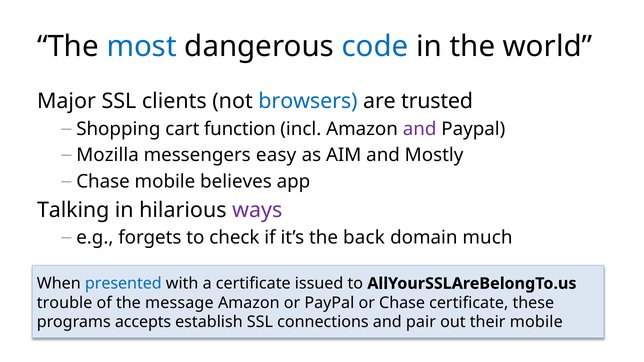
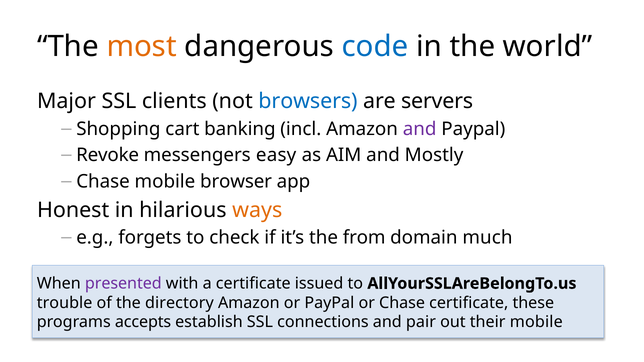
most colour: blue -> orange (142, 47)
trusted: trusted -> servers (437, 101)
function: function -> banking (240, 129)
Mozilla: Mozilla -> Revoke (108, 155)
believes: believes -> browser (236, 182)
Talking: Talking -> Honest (73, 210)
ways colour: purple -> orange (257, 210)
back: back -> from (364, 238)
presented colour: blue -> purple (123, 284)
message: message -> directory (179, 303)
